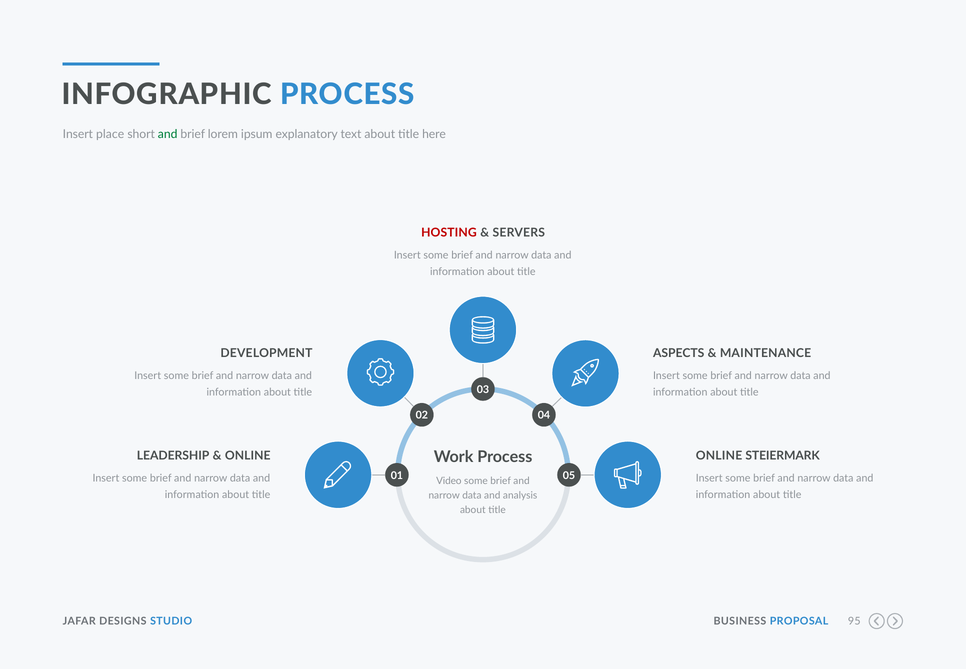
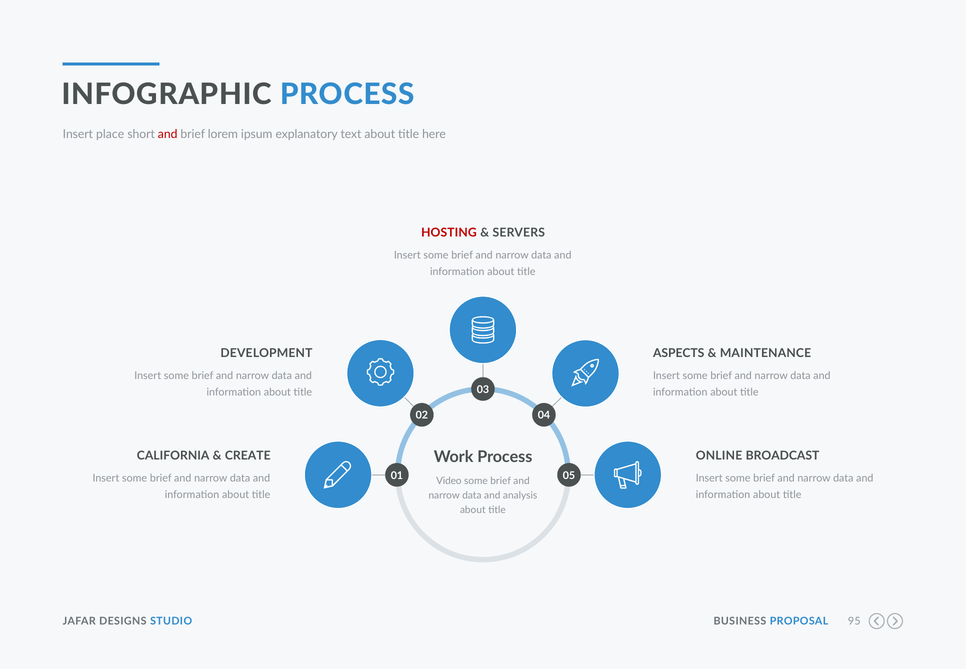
and colour: green -> red (168, 134)
LEADERSHIP: LEADERSHIP -> CALIFORNIA (173, 456)
ONLINE: ONLINE -> CREATE (248, 456)
STEIERMARK: STEIERMARK -> BROADCAST (783, 456)
